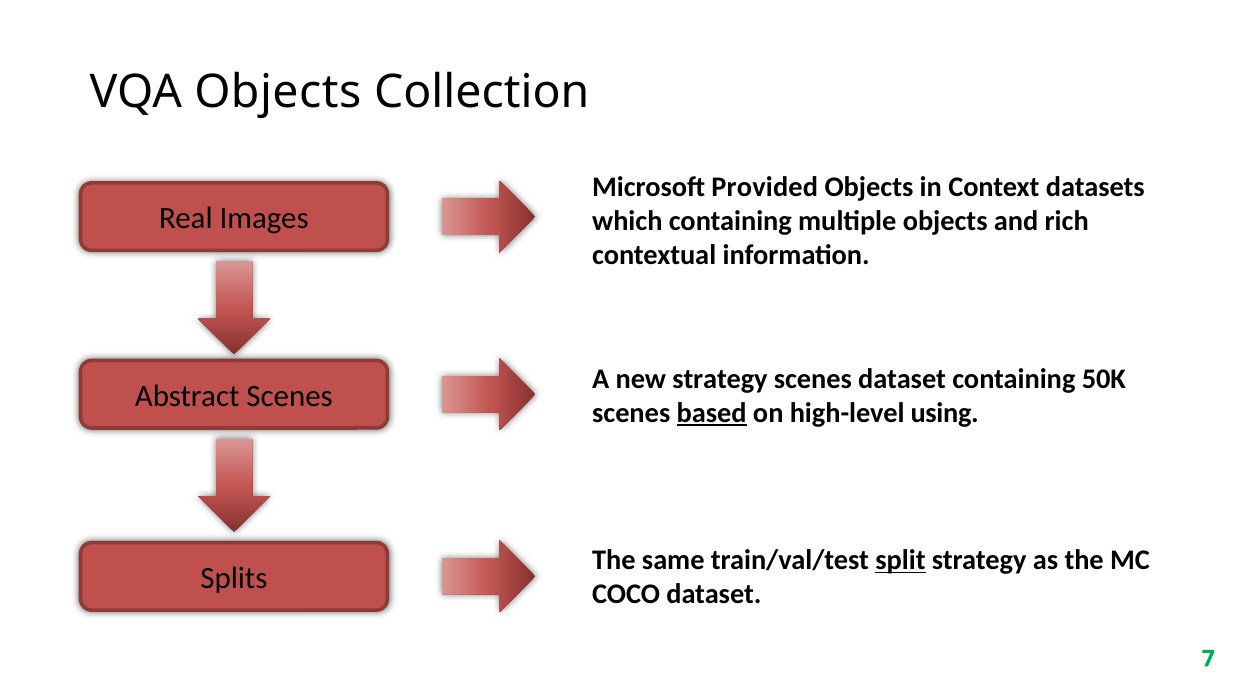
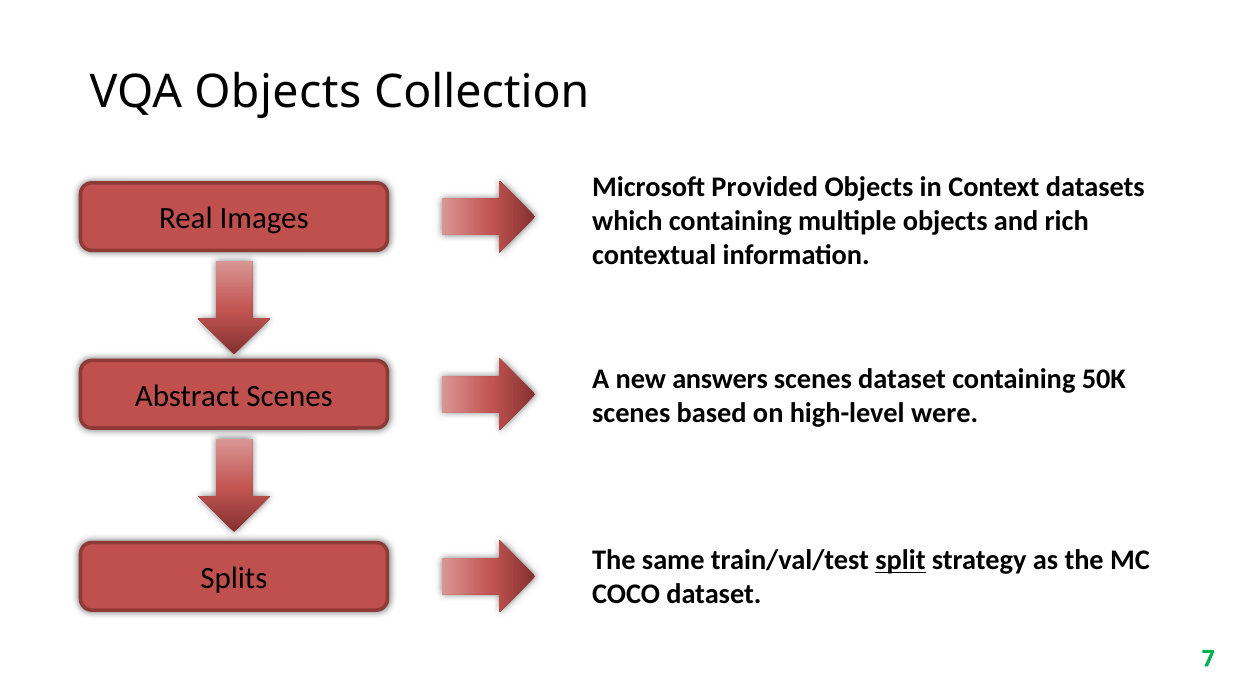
new strategy: strategy -> answers (720, 379)
based underline: present -> none (712, 413)
using: using -> were (945, 413)
